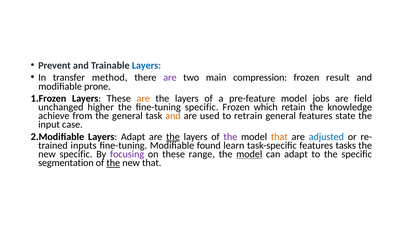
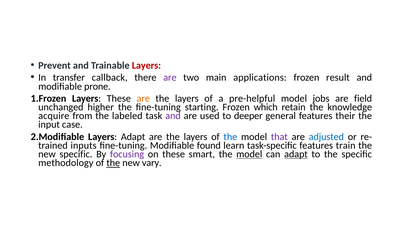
Layers colour: blue -> red (146, 65)
method: method -> callback (110, 78)
compression: compression -> applications (260, 78)
pre-feature: pre-feature -> pre-helpful (252, 98)
fine-tuning specific: specific -> starting (202, 107)
achieve: achieve -> acquire (54, 116)
the general: general -> labeled (127, 116)
and colour: orange -> purple (173, 116)
retrain: retrain -> deeper (248, 116)
state: state -> their (345, 116)
the underline: present -> none (173, 137)
the colour: purple -> blue (230, 137)
that colour: orange -> purple (279, 137)
tasks: tasks -> train (346, 145)
range: range -> smart (202, 154)
adapt underline: none -> present (296, 154)
segmentation: segmentation -> methodology (66, 163)
new that: that -> vary (152, 163)
